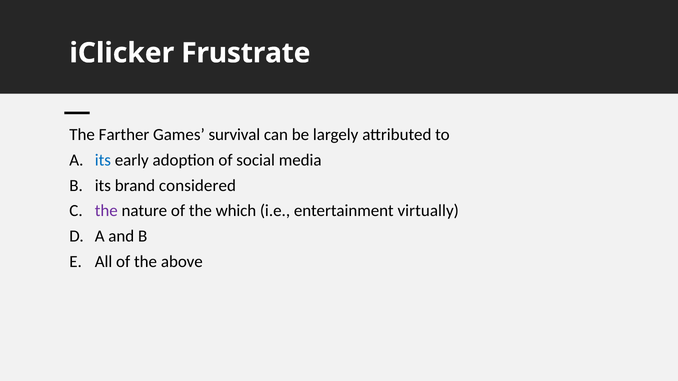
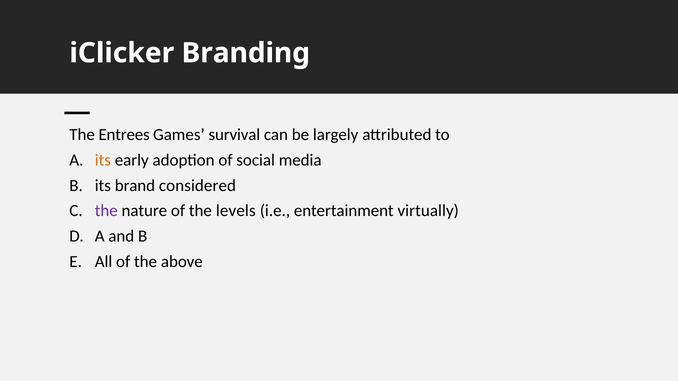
Frustrate: Frustrate -> Branding (246, 53)
Farther: Farther -> Entrees (124, 135)
its colour: blue -> orange (103, 160)
which: which -> levels (236, 211)
